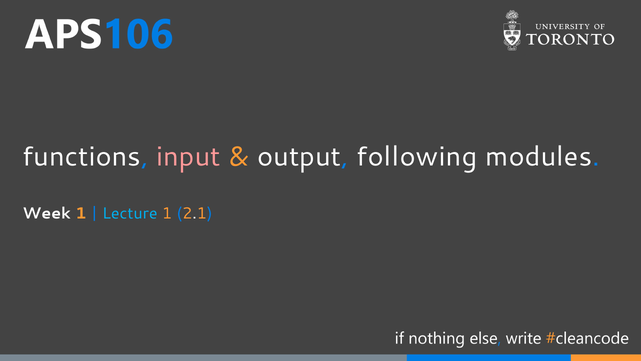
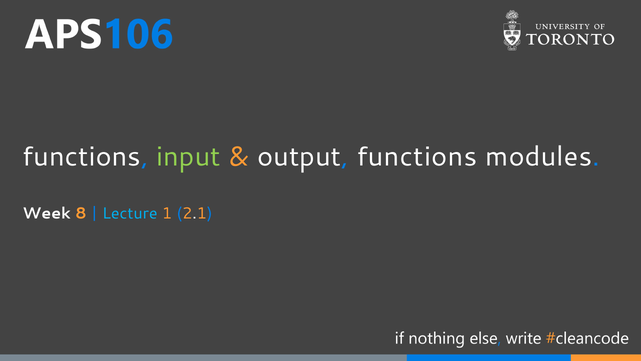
input colour: pink -> light green (189, 156)
output following: following -> functions (417, 156)
Week 1: 1 -> 8 (81, 213)
